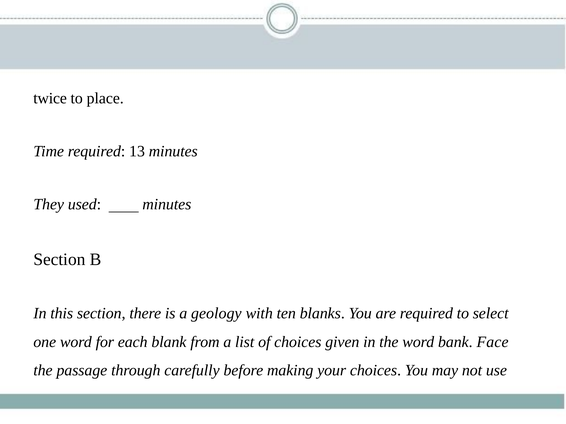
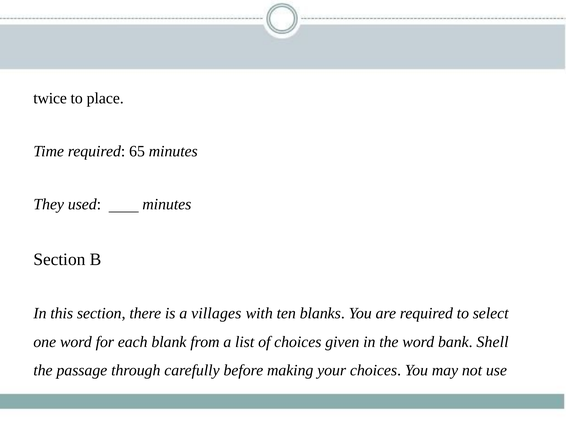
13: 13 -> 65 (137, 151)
geology: geology -> villages (216, 313)
Face: Face -> Shell (493, 341)
